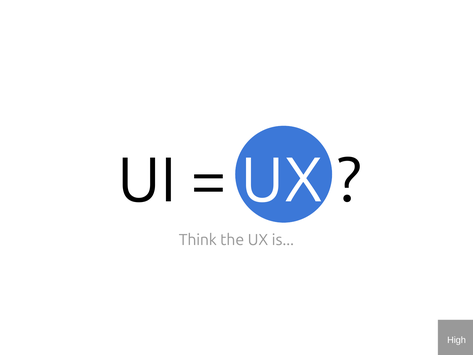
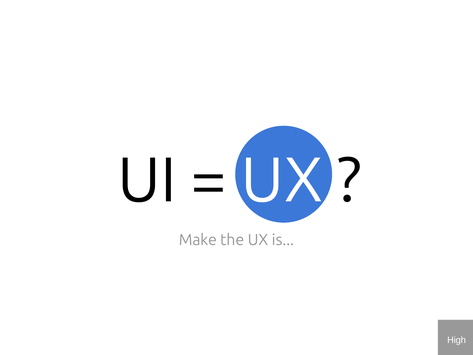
Think: Think -> Make (198, 240)
